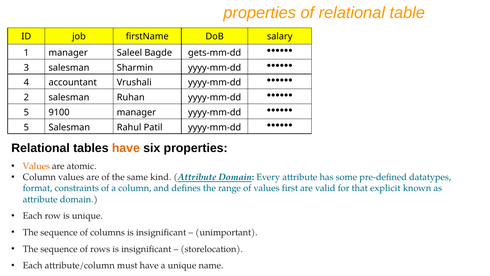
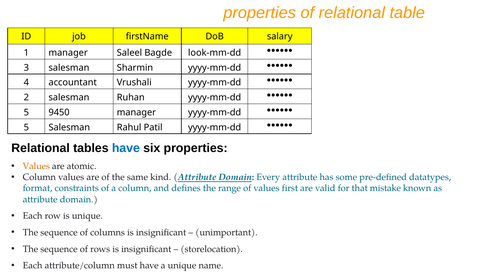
gets-mm-dd: gets-mm-dd -> look-mm-dd (215, 53)
9100: 9100 -> 9450 (59, 112)
have colour: orange -> blue (126, 148)
explicit: explicit -> mistake (385, 188)
